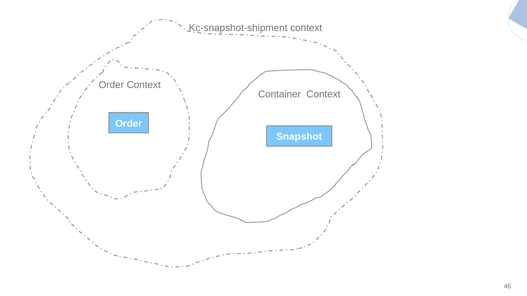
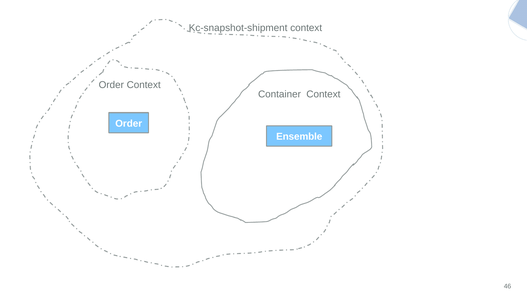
Snapshot: Snapshot -> Ensemble (299, 137)
